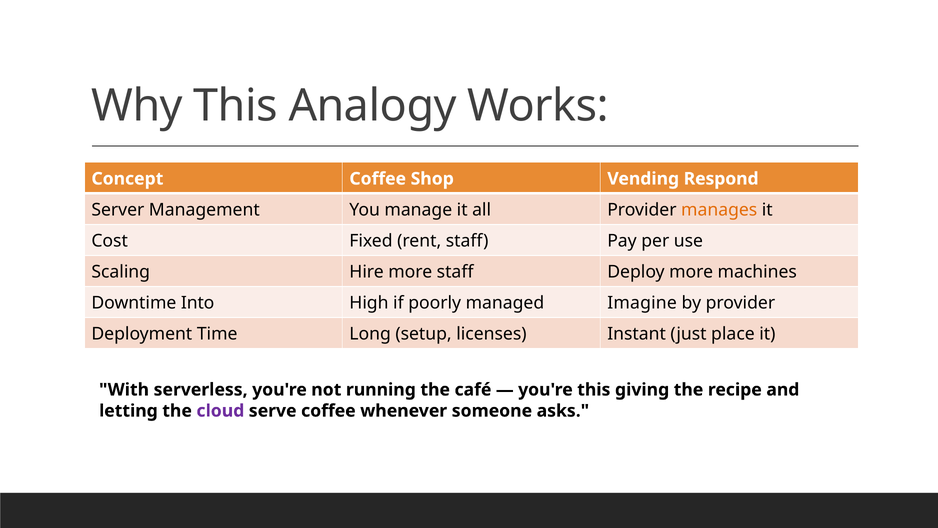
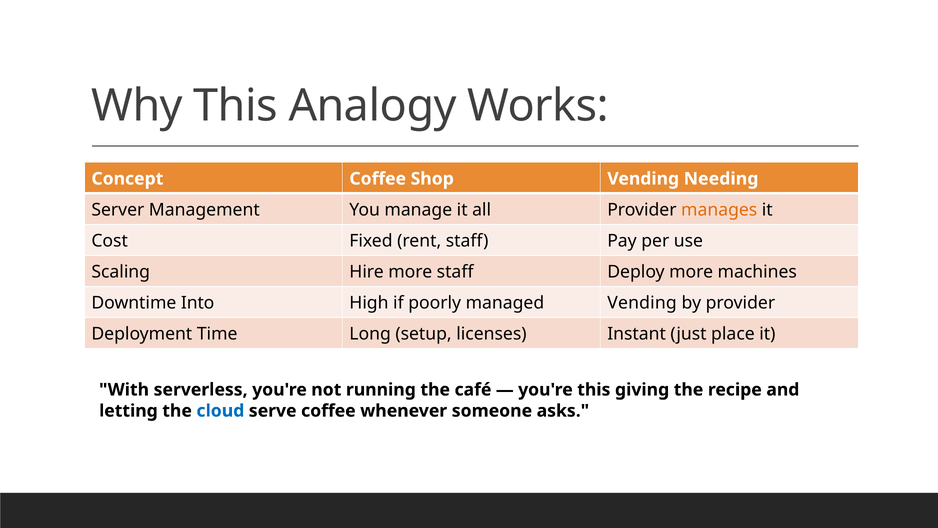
Respond: Respond -> Needing (721, 179)
managed Imagine: Imagine -> Vending (642, 303)
cloud colour: purple -> blue (220, 411)
